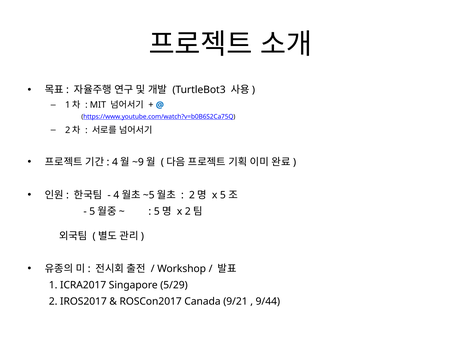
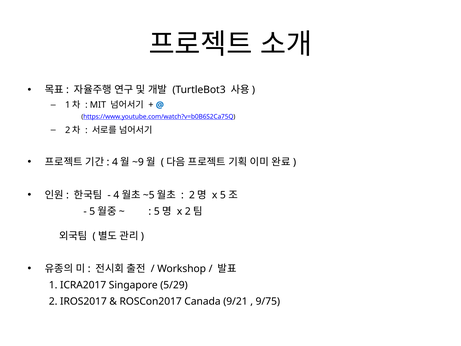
9/44: 9/44 -> 9/75 (268, 301)
